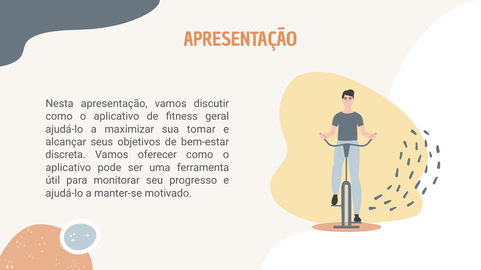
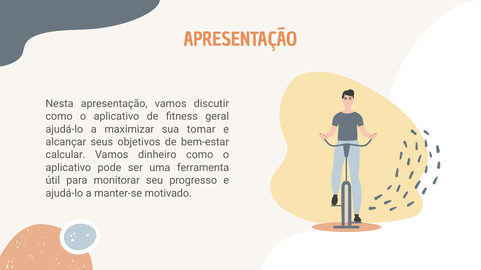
discreta: discreta -> calcular (65, 155)
oferecer: oferecer -> dinheiro (157, 155)
